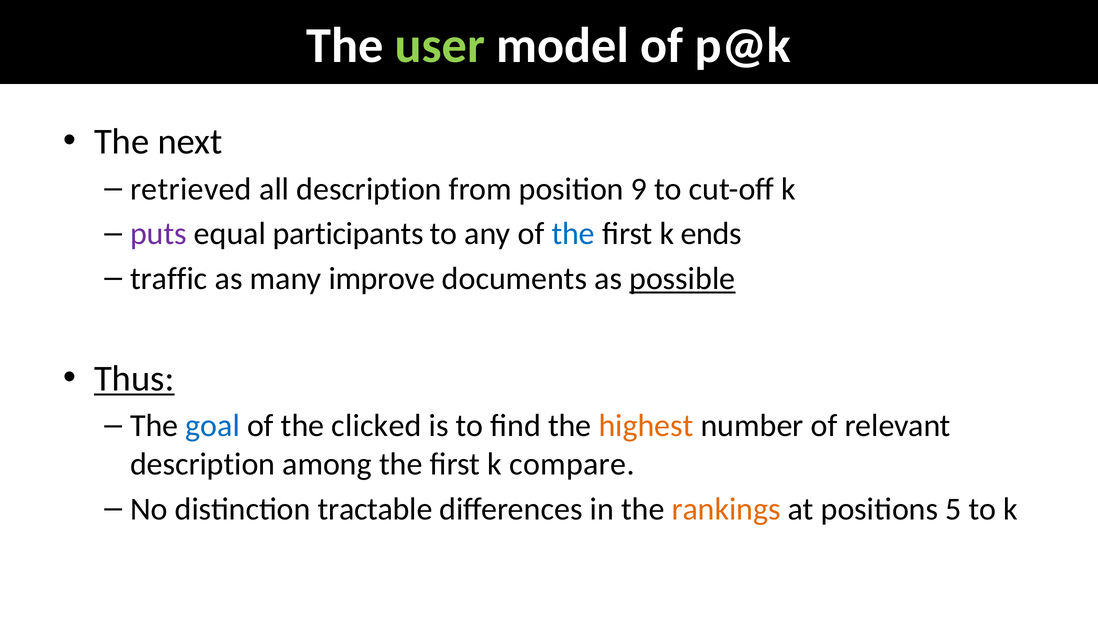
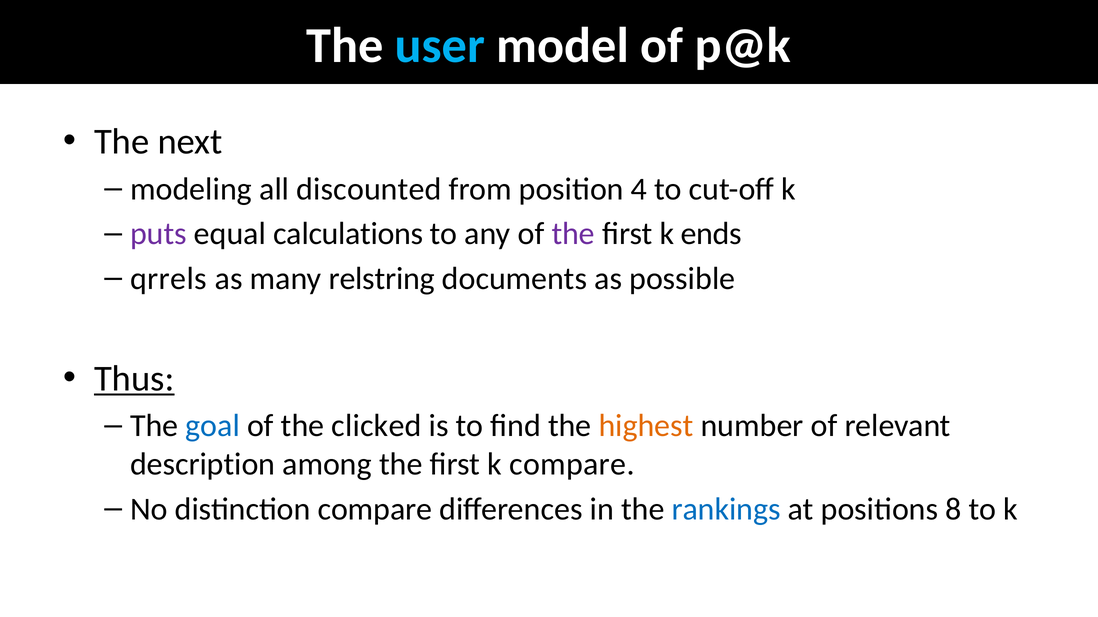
user colour: light green -> light blue (440, 46)
retrieved: retrieved -> modeling (191, 189)
all description: description -> discounted (369, 189)
9: 9 -> 4 (639, 189)
participants: participants -> calculations (348, 234)
the colour: blue -> purple (573, 234)
traffic: traffic -> qrrels (169, 279)
improve: improve -> relstring (382, 279)
possible underline: present -> none (682, 279)
distinction tractable: tractable -> compare (375, 510)
rankings colour: orange -> blue (726, 510)
5: 5 -> 8 (953, 510)
